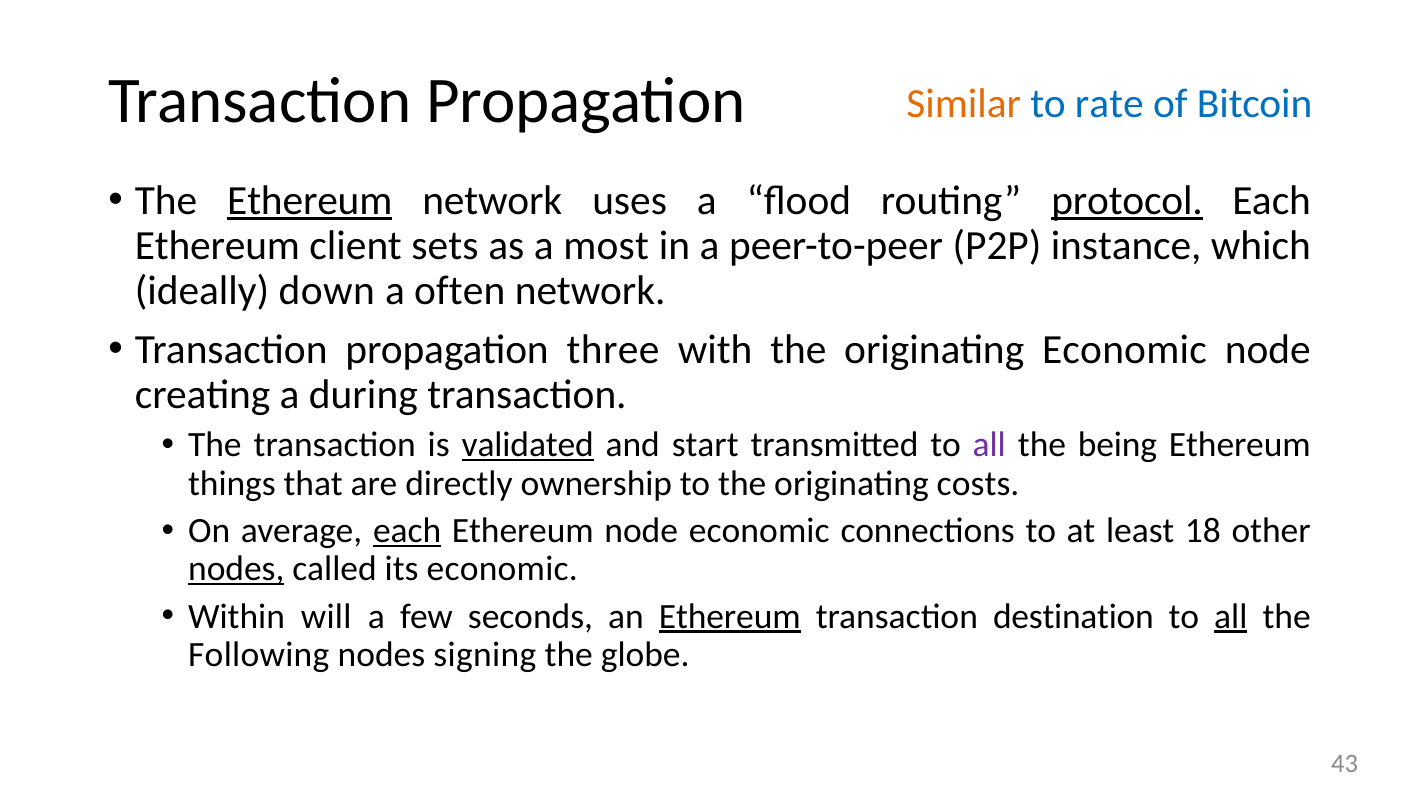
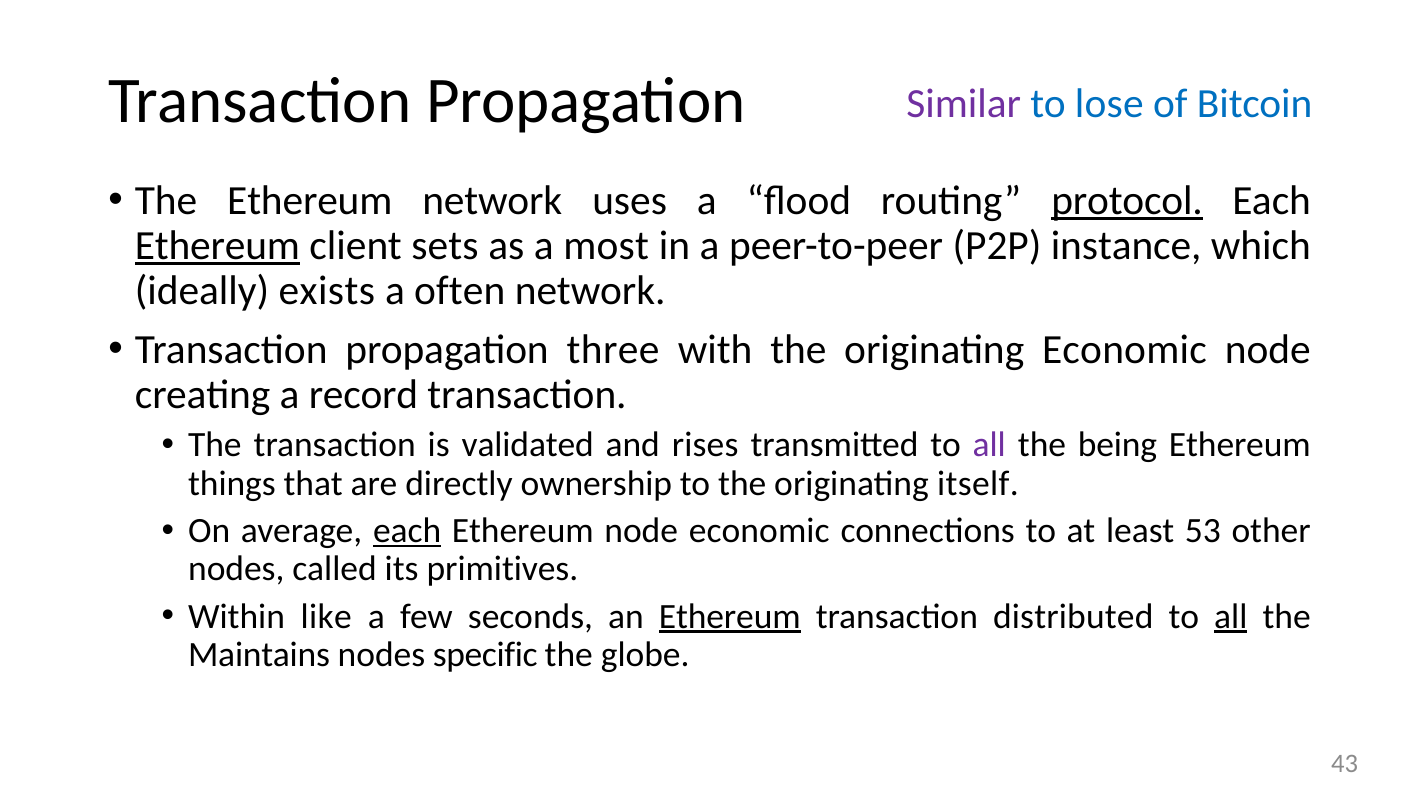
Similar colour: orange -> purple (964, 104)
rate: rate -> lose (1109, 104)
Ethereum underline: present -> none (310, 201)
Ethereum underline: none -> present (217, 246)
down: down -> exists (327, 290)
during: during -> record (363, 395)
validated underline: present -> none (528, 445)
start: start -> rises (705, 445)
costs: costs -> itself (978, 483)
18: 18 -> 53 (1203, 531)
nodes underline: present -> none (236, 569)
its economic: economic -> primitives (502, 569)
will: will -> like (326, 616)
destination: destination -> distributed (1073, 616)
Following: Following -> Maintains (259, 654)
signing: signing -> specific (485, 654)
